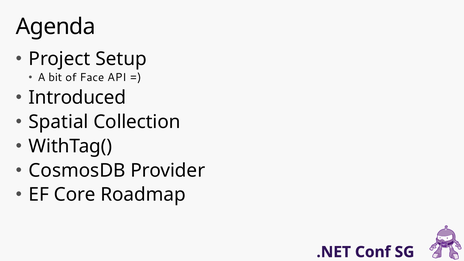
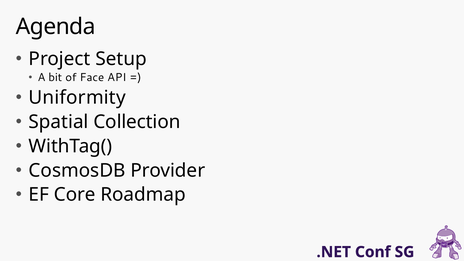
Introduced: Introduced -> Uniformity (77, 98)
